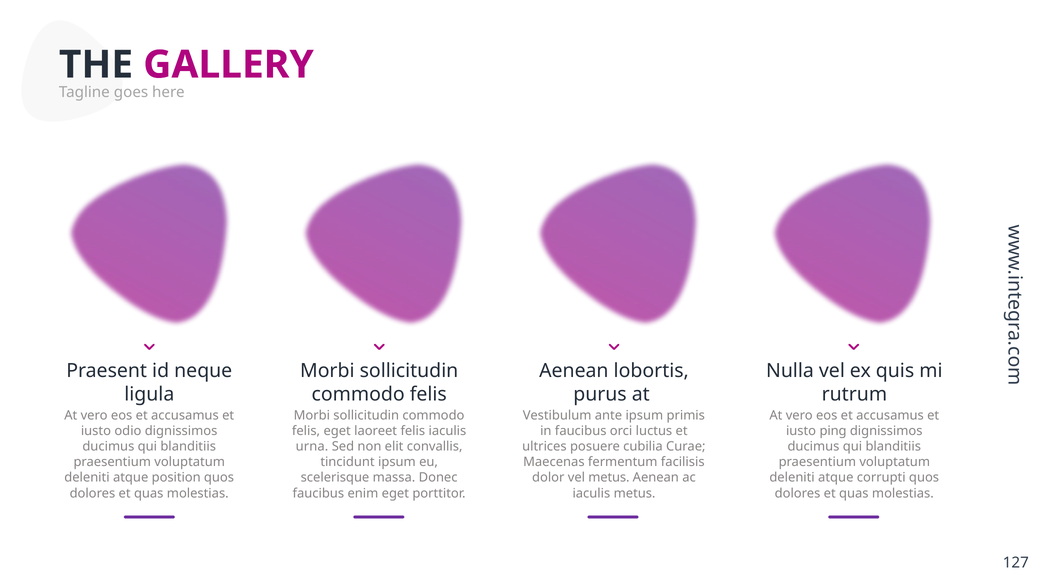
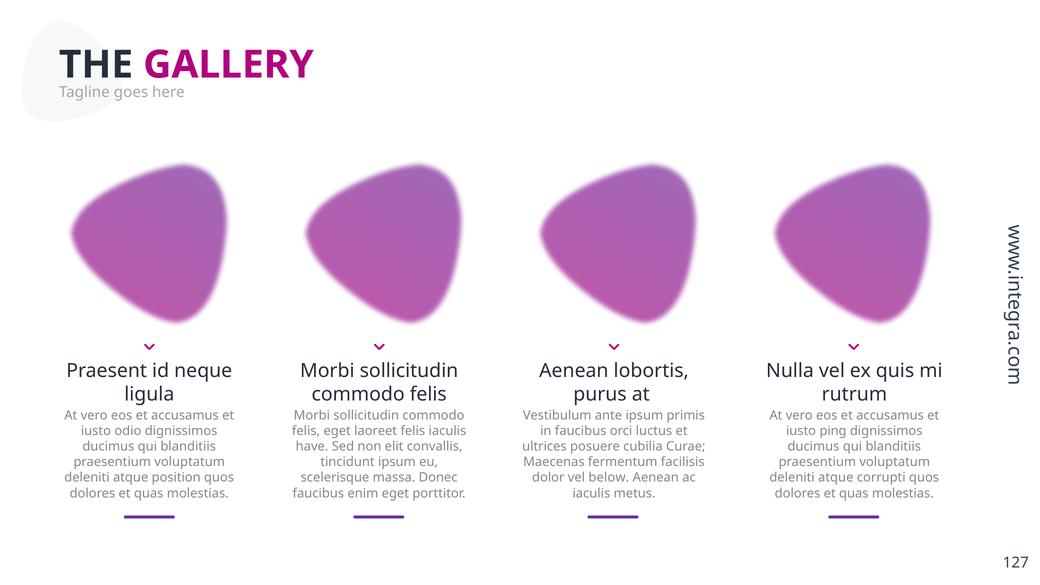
urna: urna -> have (312, 446)
vel metus: metus -> below (609, 478)
